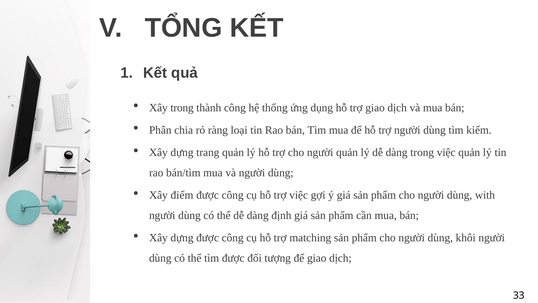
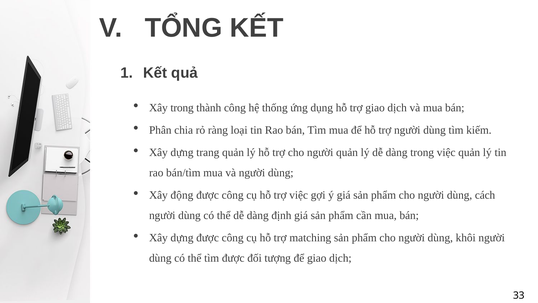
điểm: điểm -> động (182, 195)
with: with -> cách (485, 195)
